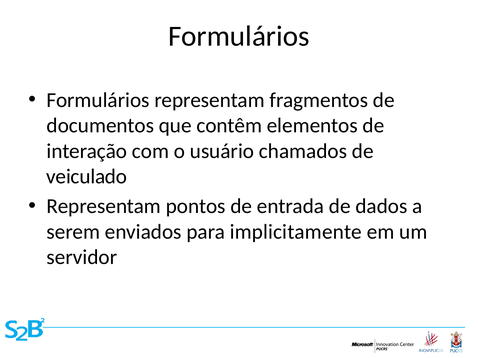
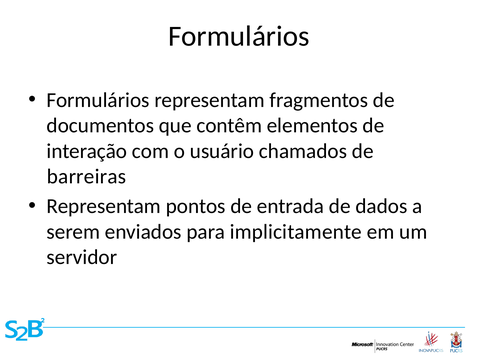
veiculado: veiculado -> barreiras (86, 177)
